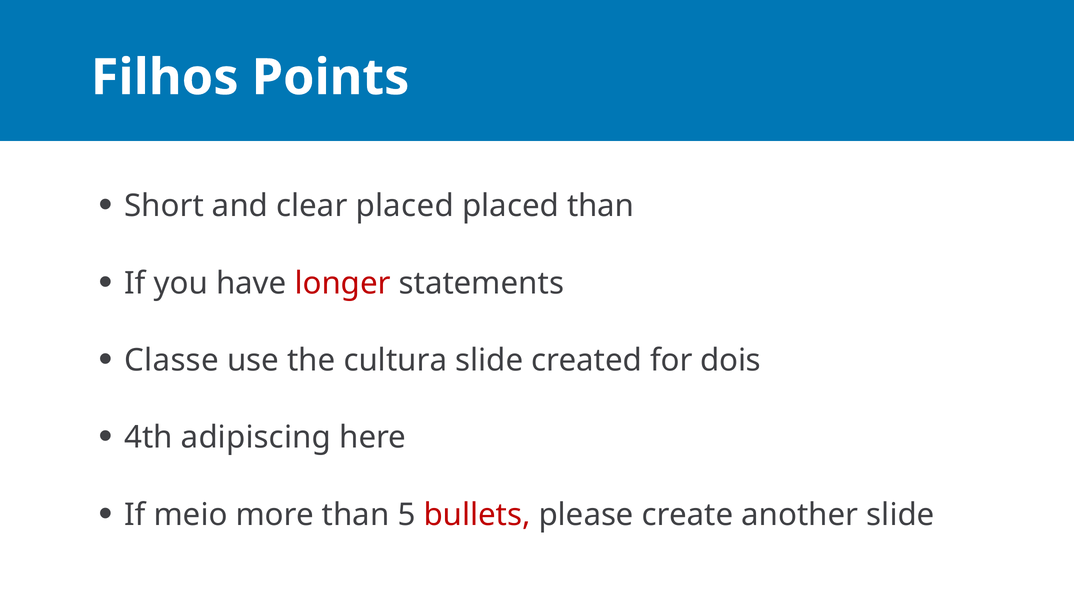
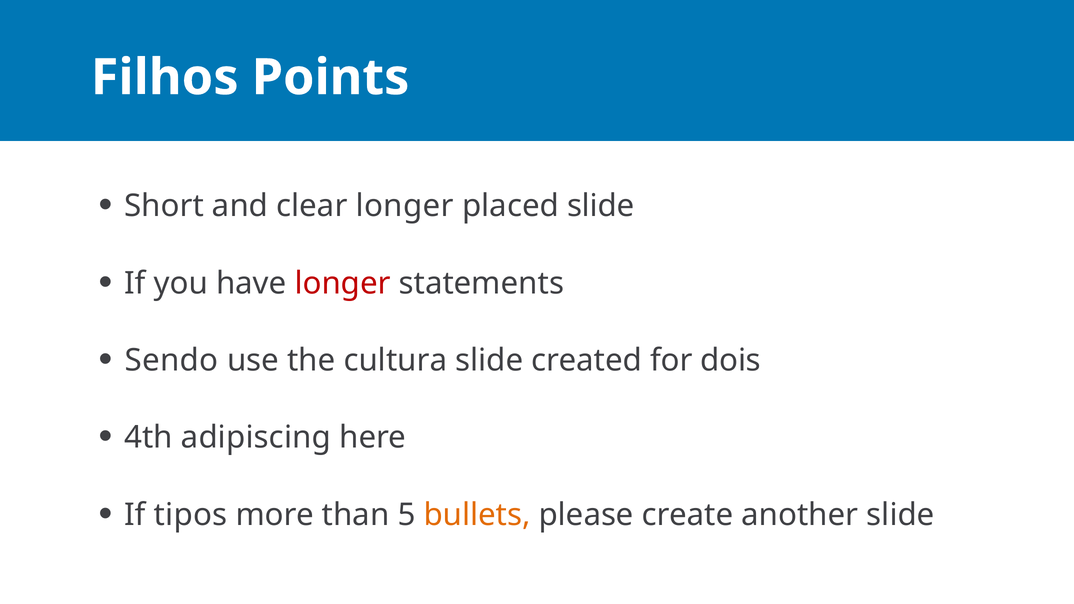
clear placed: placed -> longer (405, 206)
placed than: than -> slide (601, 206)
Classe: Classe -> Sendo (172, 360)
meio: meio -> tipos (191, 515)
bullets colour: red -> orange (477, 515)
